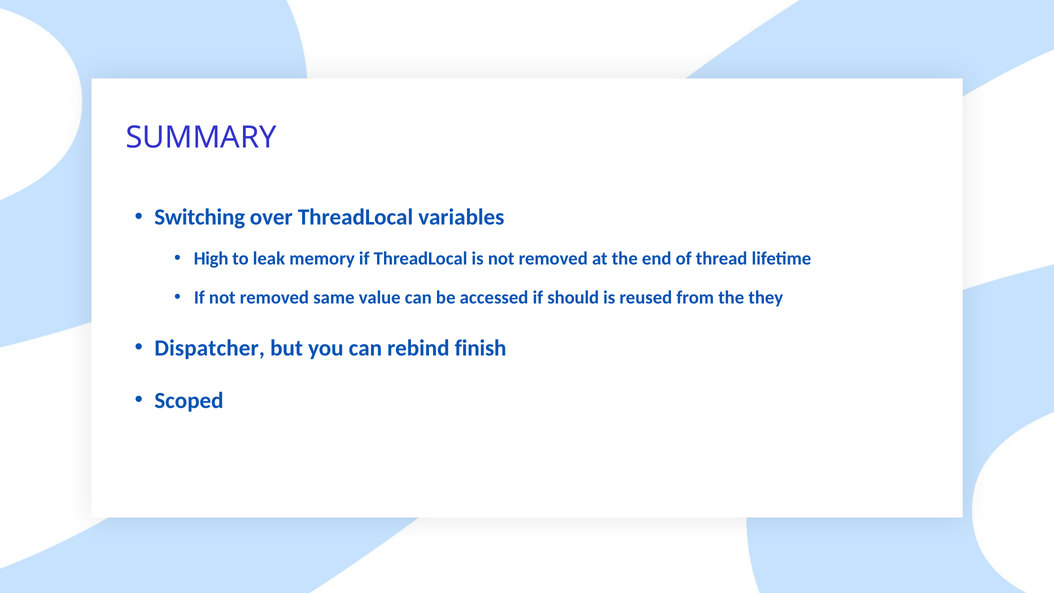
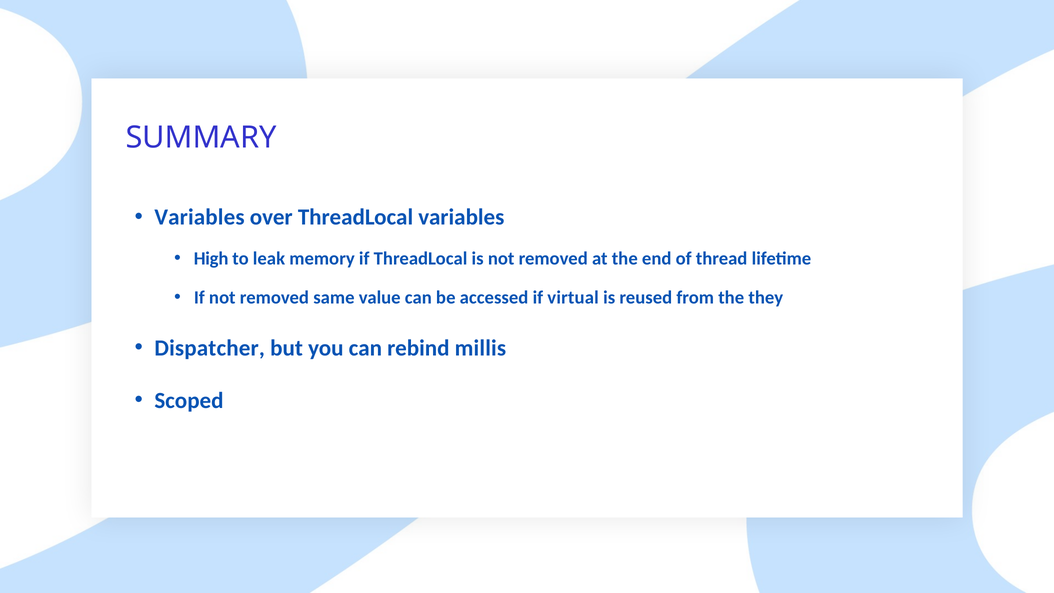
Switching: Switching -> Variables (200, 217)
should: should -> virtual (573, 298)
finish: finish -> millis (480, 348)
